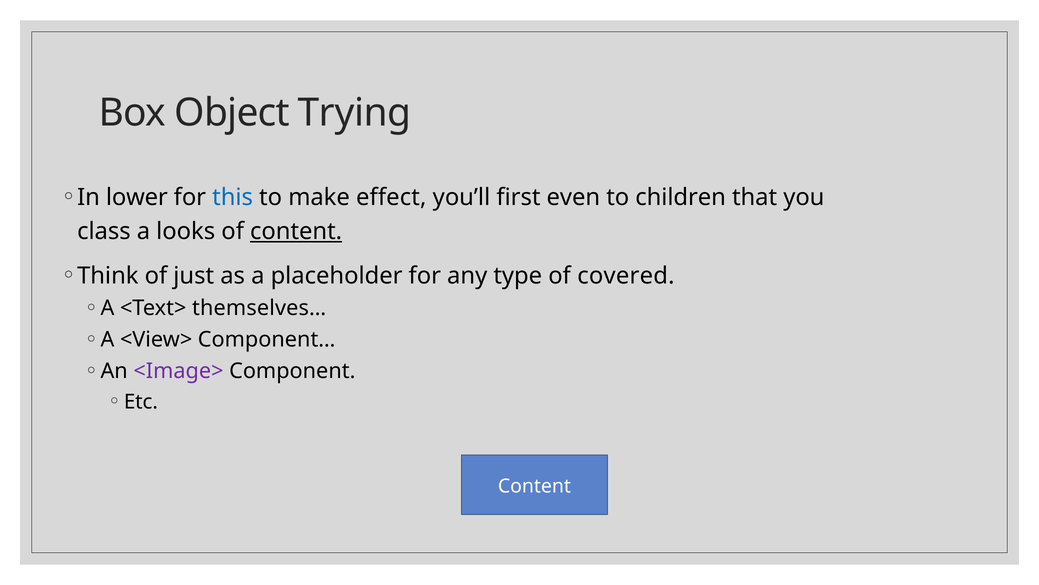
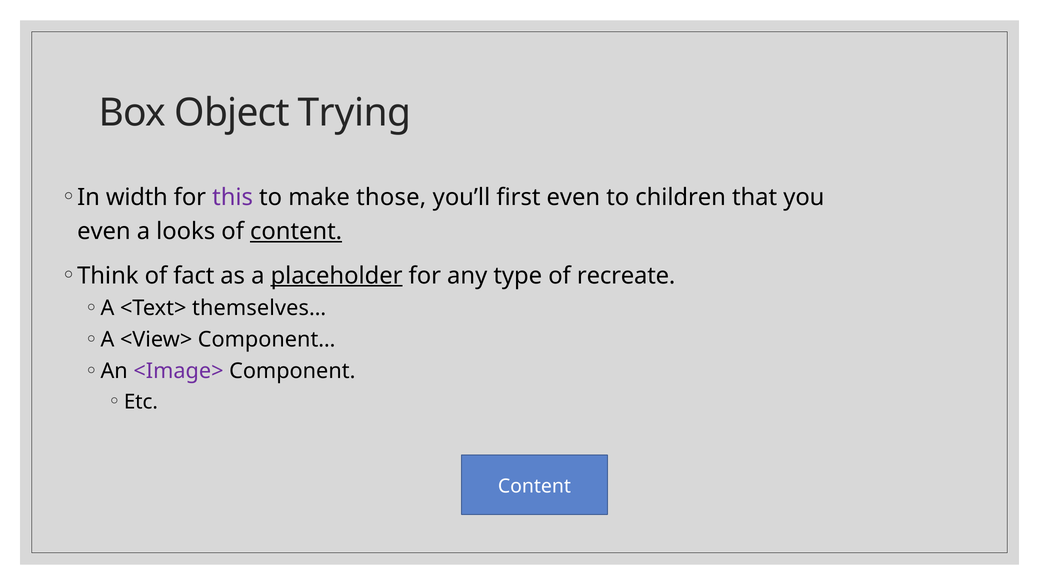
lower: lower -> width (137, 197)
this colour: blue -> purple (233, 197)
effect: effect -> those (391, 197)
class: class -> even (104, 231)
just: just -> fact (194, 275)
placeholder underline: none -> present (337, 275)
covered: covered -> recreate (626, 275)
